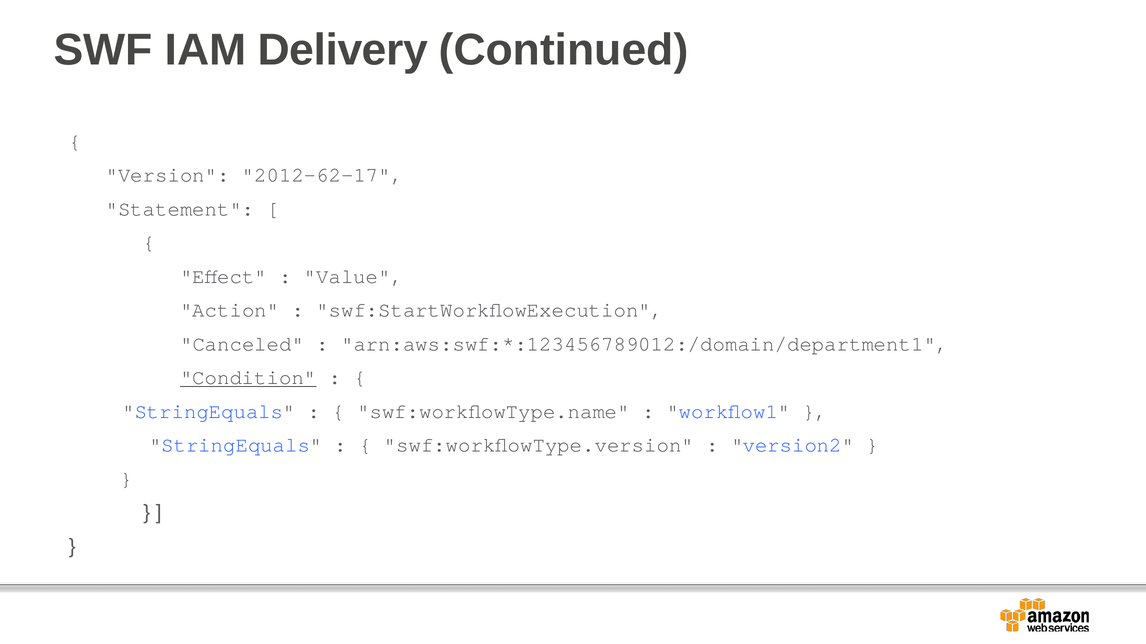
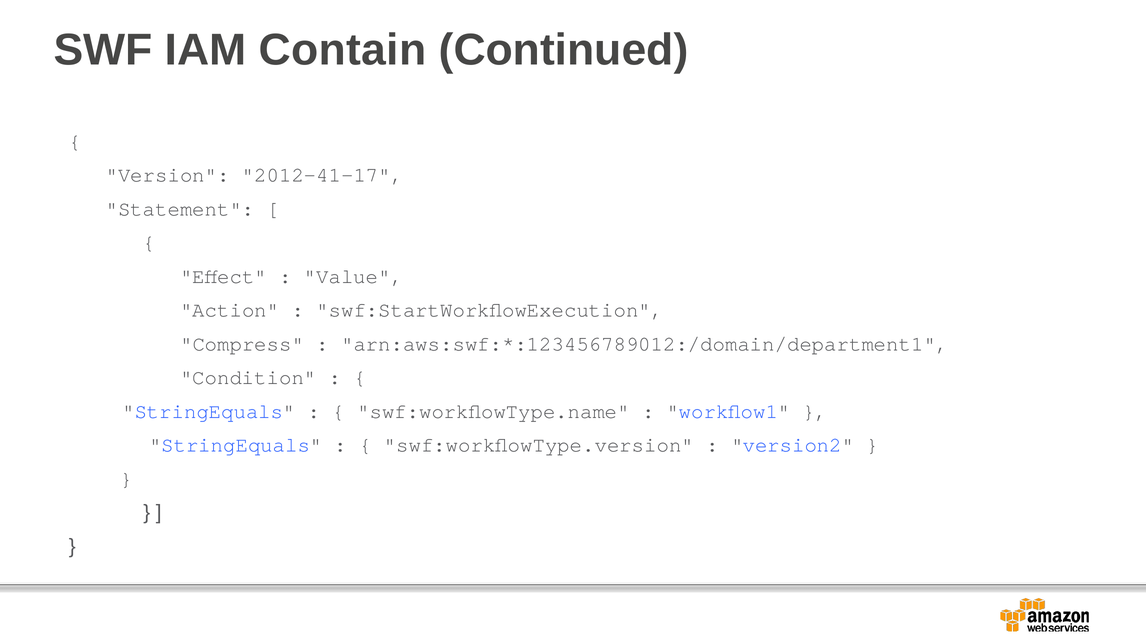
Delivery: Delivery -> Contain (342, 50)
2012-62-17: 2012-62-17 -> 2012-41-17 (323, 175)
Canceled: Canceled -> Compress (242, 344)
Condition underline: present -> none (248, 378)
